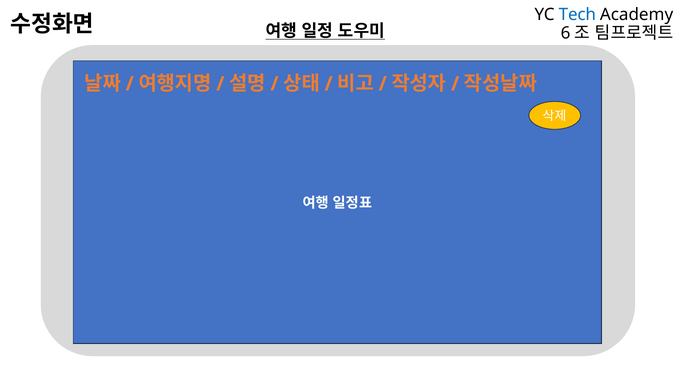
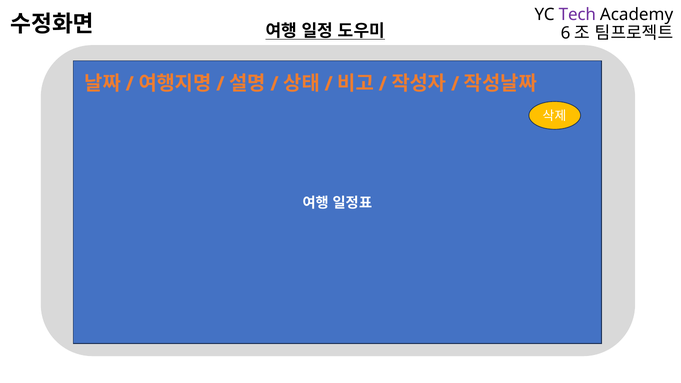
Tech colour: blue -> purple (577, 15)
